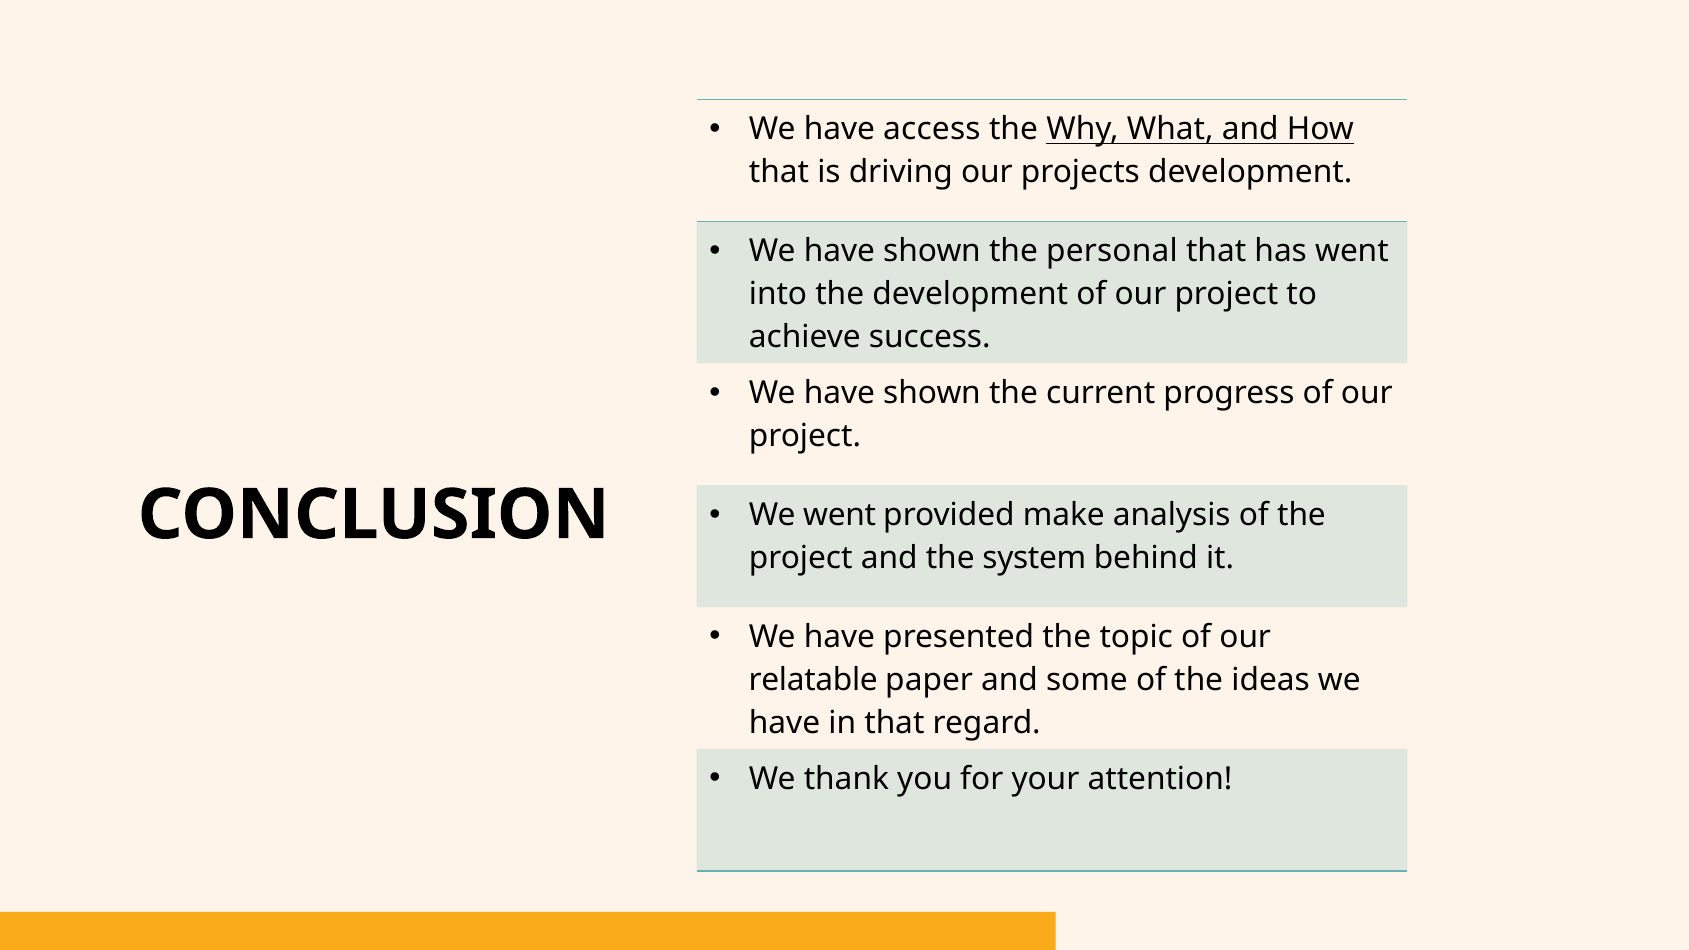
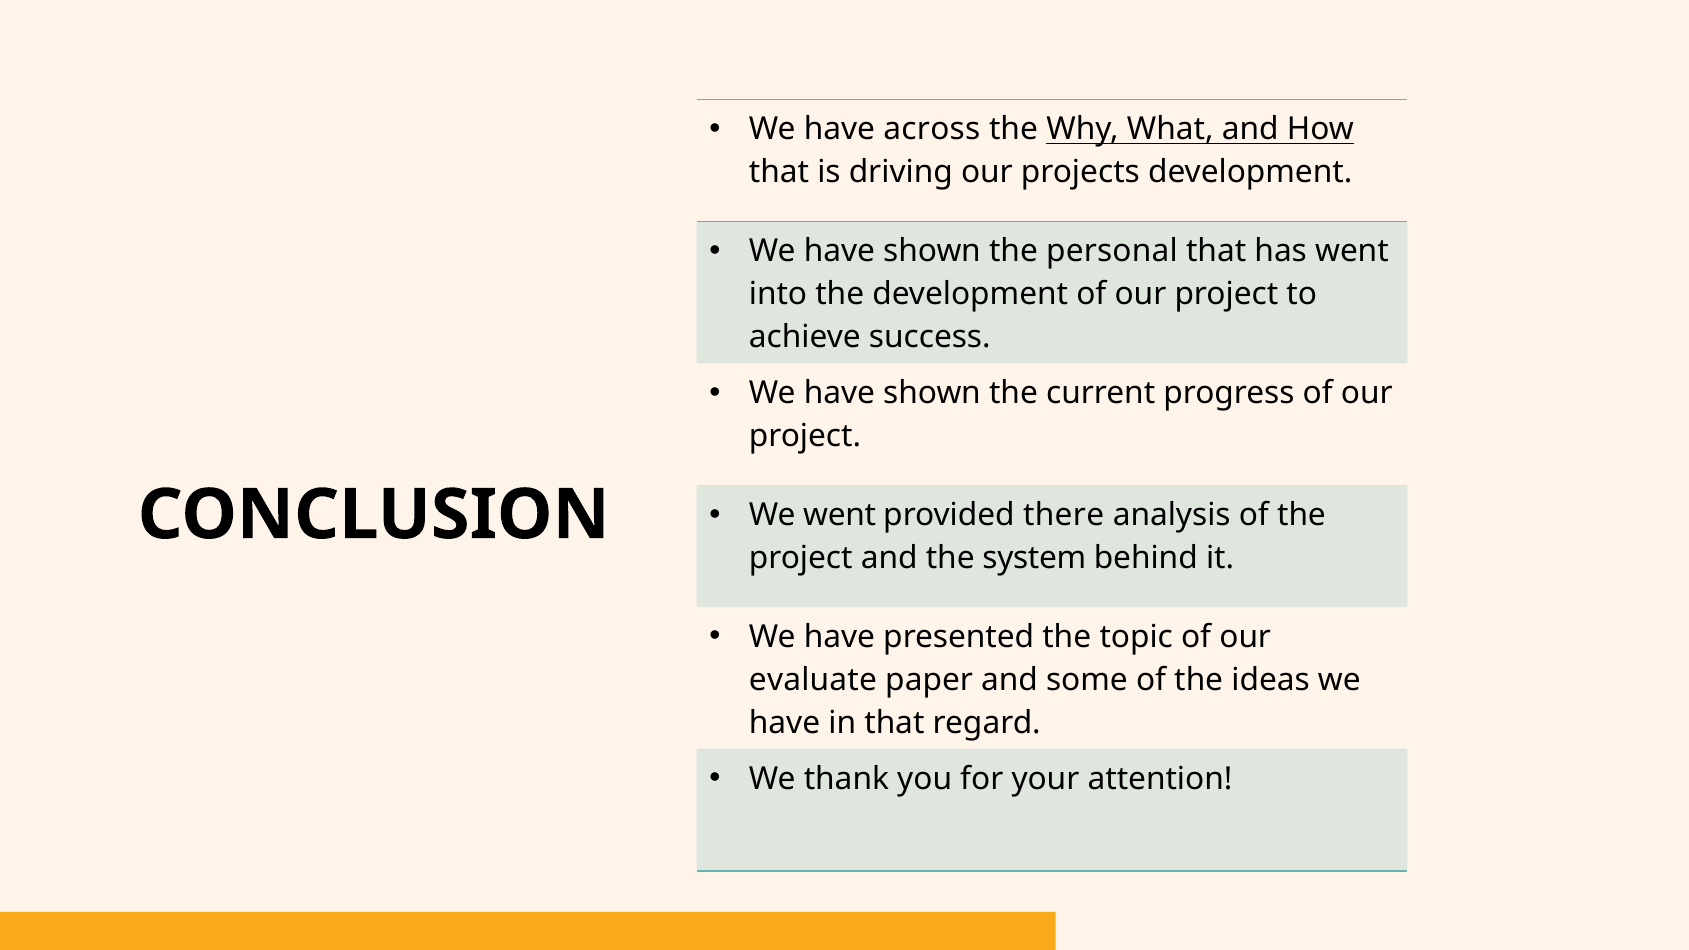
access: access -> across (932, 129)
make: make -> there (1064, 515)
relatable: relatable -> evaluate (813, 680)
